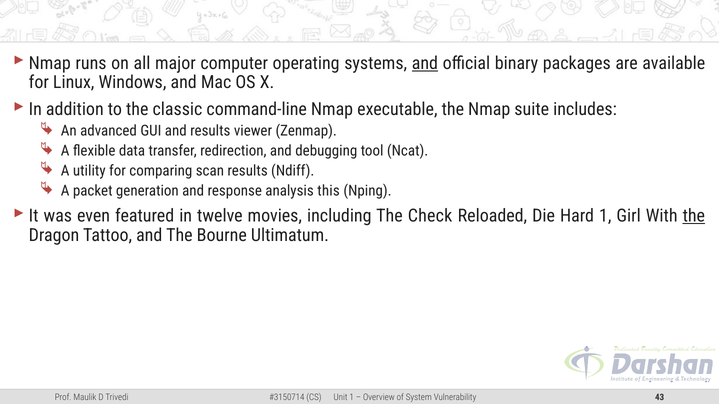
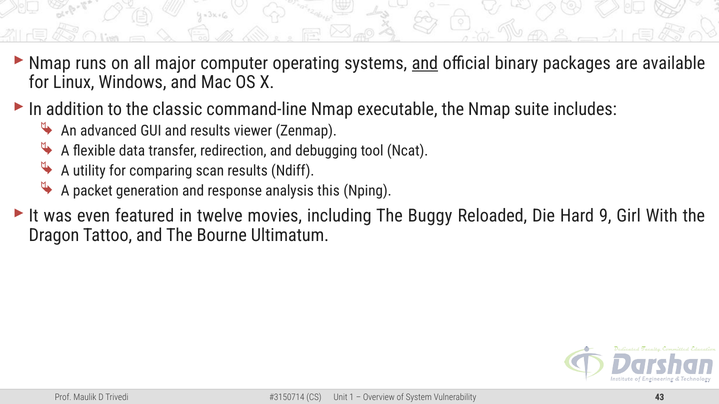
Check: Check -> Buggy (430, 216)
Hard 1: 1 -> 9 (605, 216)
the underline: present -> none (694, 216)
